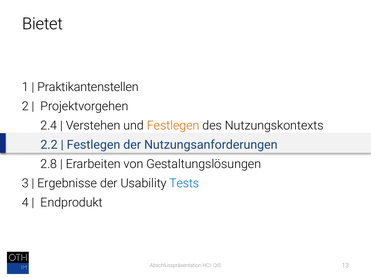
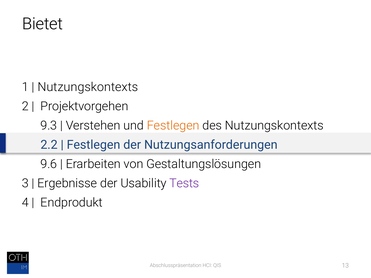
Praktikantenstellen: Praktikantenstellen -> Nutzungskontexts (88, 87)
2.4: 2.4 -> 9.3 (49, 126)
2.8: 2.8 -> 9.6 (49, 164)
Tests colour: blue -> purple (184, 183)
